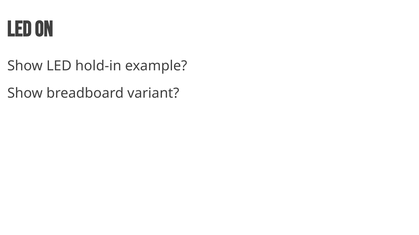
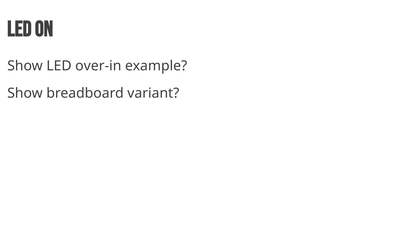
hold-in: hold-in -> over-in (98, 66)
